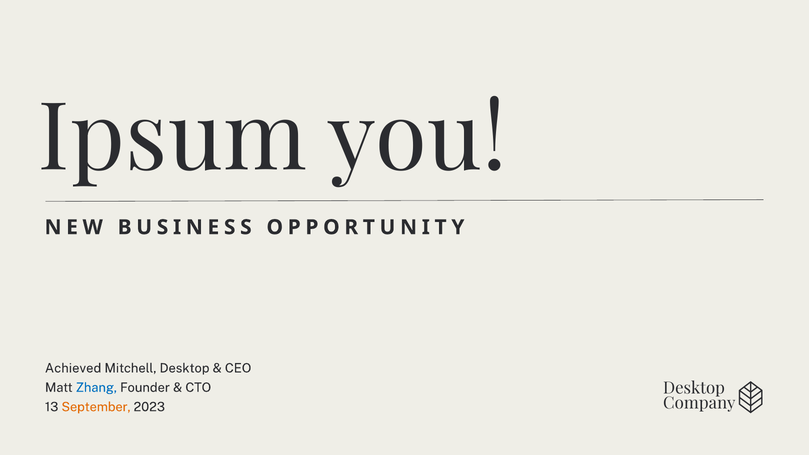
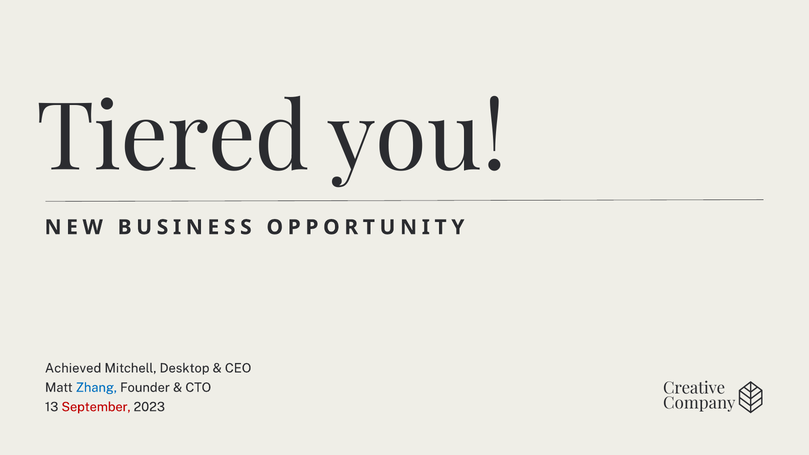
Ipsum: Ipsum -> Tiered (173, 139)
Desktop: Desktop -> Creative (694, 388)
September colour: orange -> red (96, 407)
